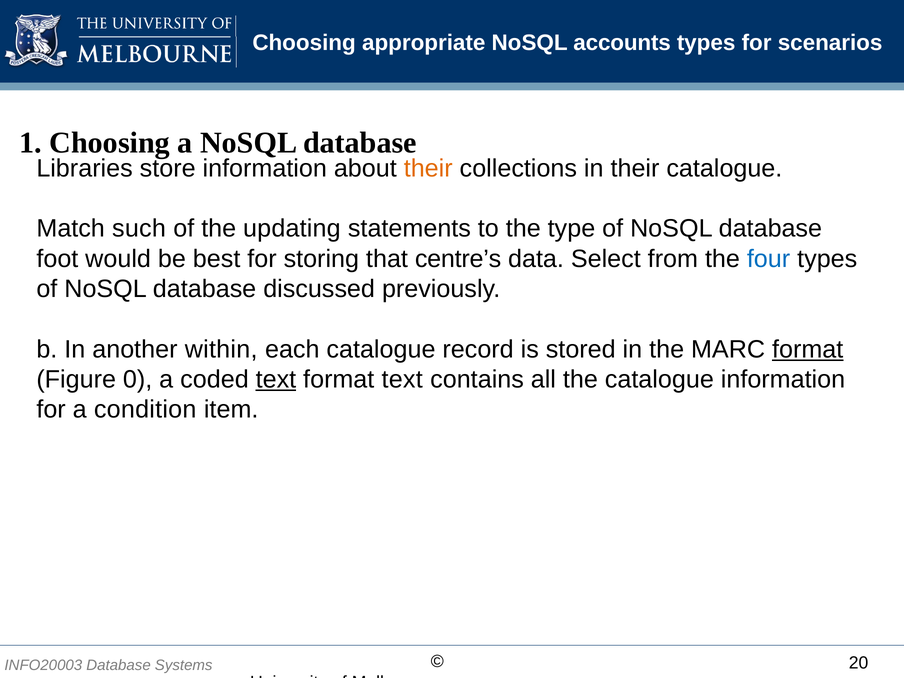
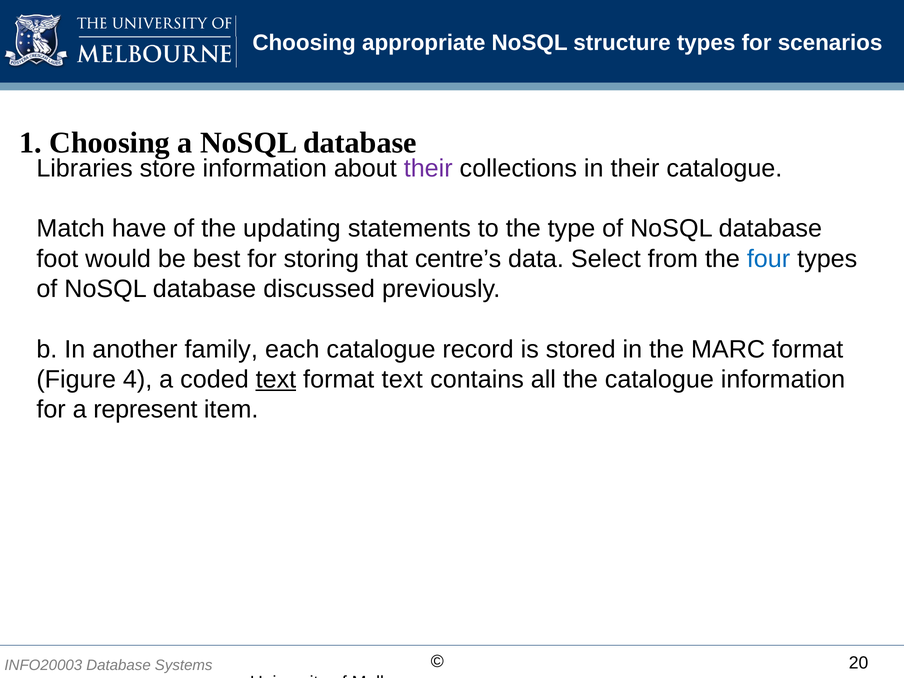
accounts: accounts -> structure (622, 43)
their colour: orange -> purple (428, 168)
such: such -> have (139, 229)
within: within -> family (221, 349)
format underline: present -> none (808, 349)
0: 0 -> 4 (138, 379)
condition: condition -> represent (145, 410)
